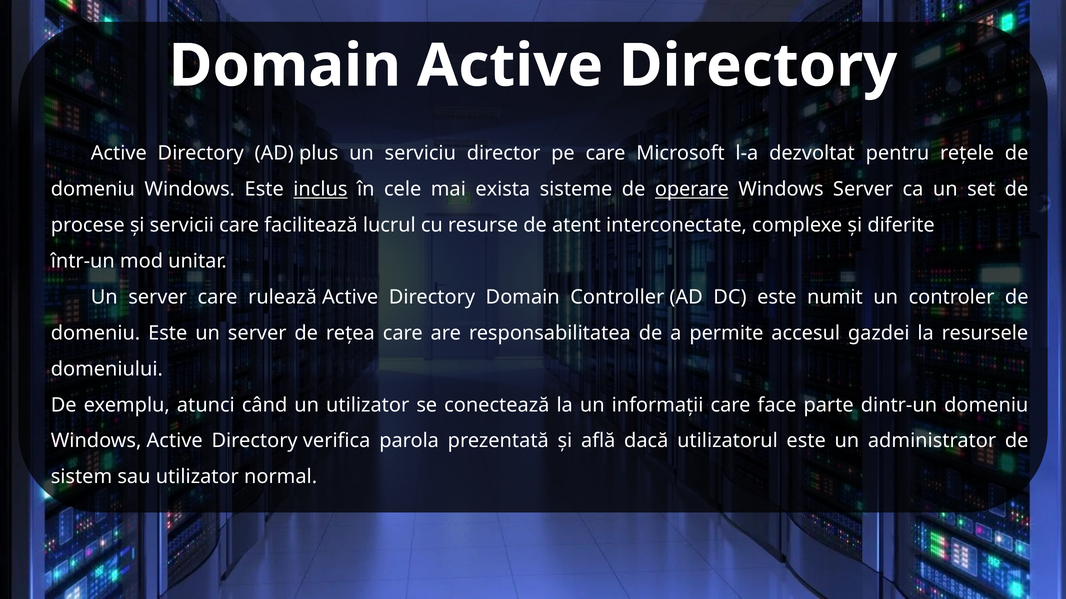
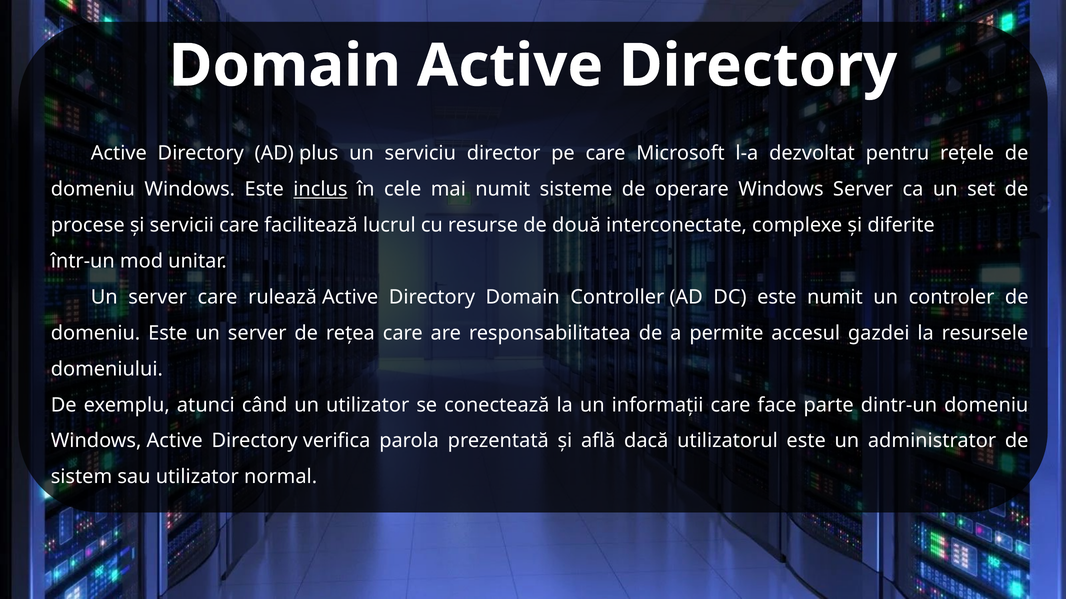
mai exista: exista -> numit (503, 189)
operare underline: present -> none (692, 189)
atent: atent -> două (576, 225)
